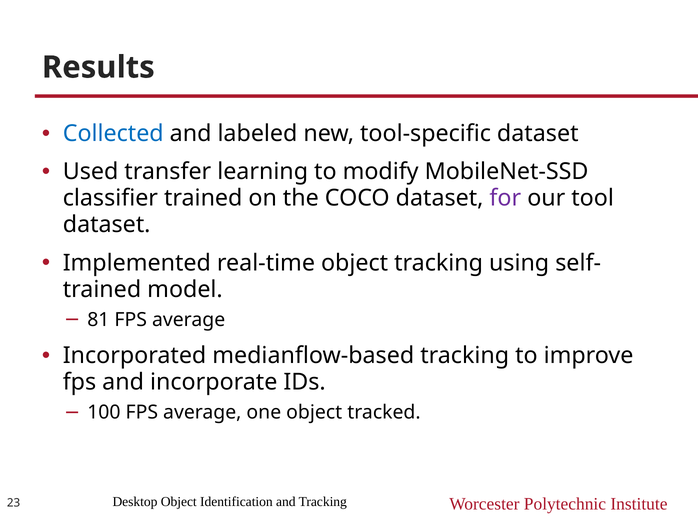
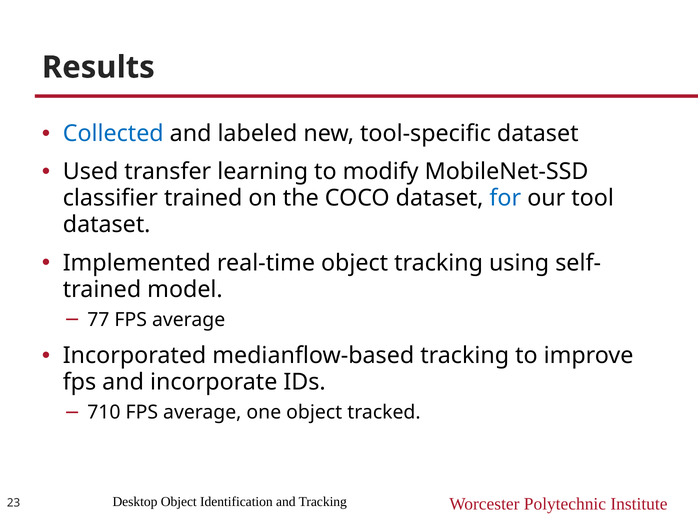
for colour: purple -> blue (505, 198)
81: 81 -> 77 (98, 319)
100: 100 -> 710 (104, 412)
